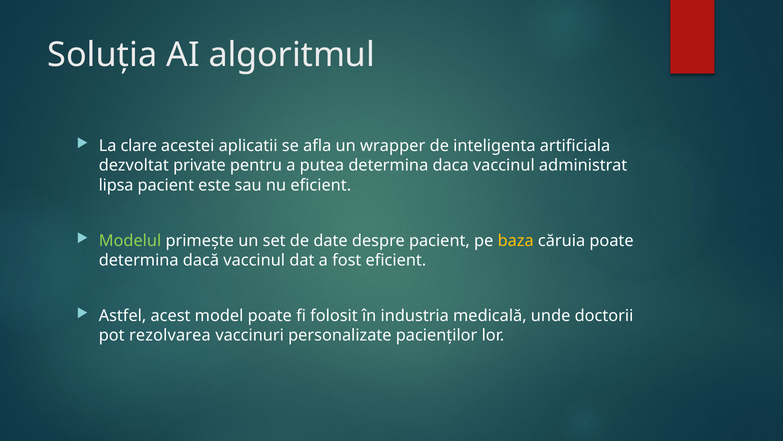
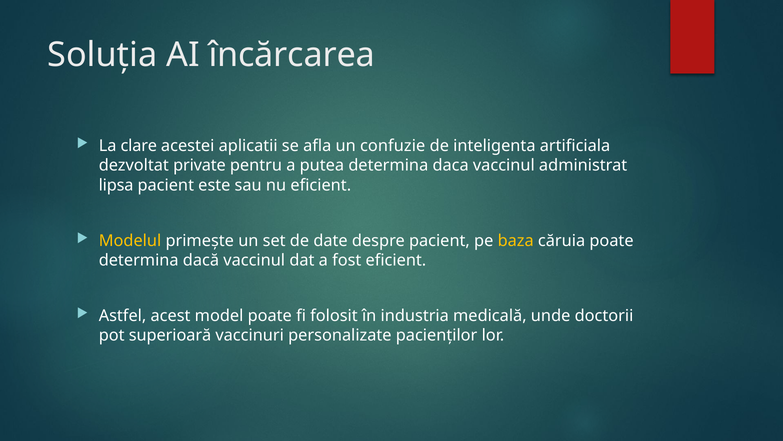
algoritmul: algoritmul -> încărcarea (292, 55)
wrapper: wrapper -> confuzie (393, 146)
Modelul colour: light green -> yellow (130, 240)
rezolvarea: rezolvarea -> superioară (170, 335)
